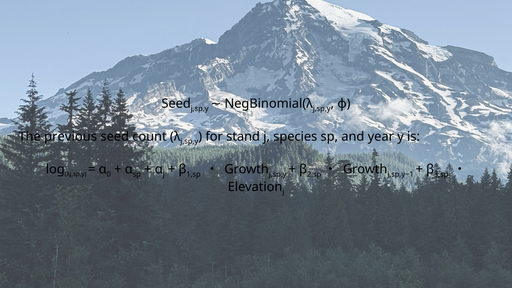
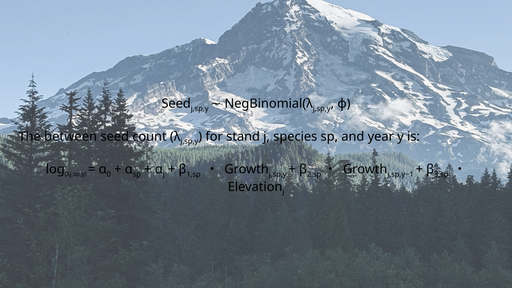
previous: previous -> between (71, 137)
